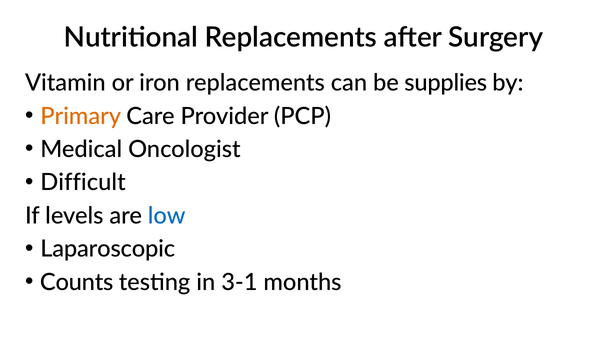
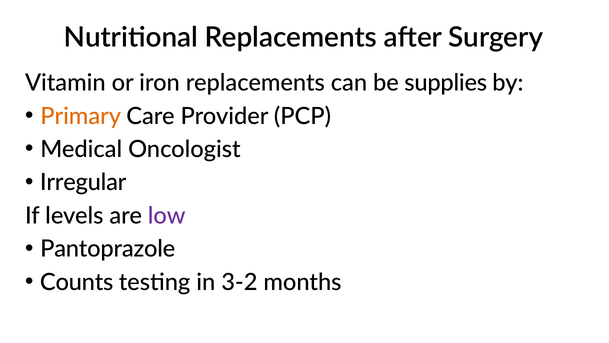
Difficult: Difficult -> Irregular (83, 182)
low colour: blue -> purple (167, 216)
Laparoscopic: Laparoscopic -> Pantoprazole (108, 249)
3-1: 3-1 -> 3-2 (239, 282)
